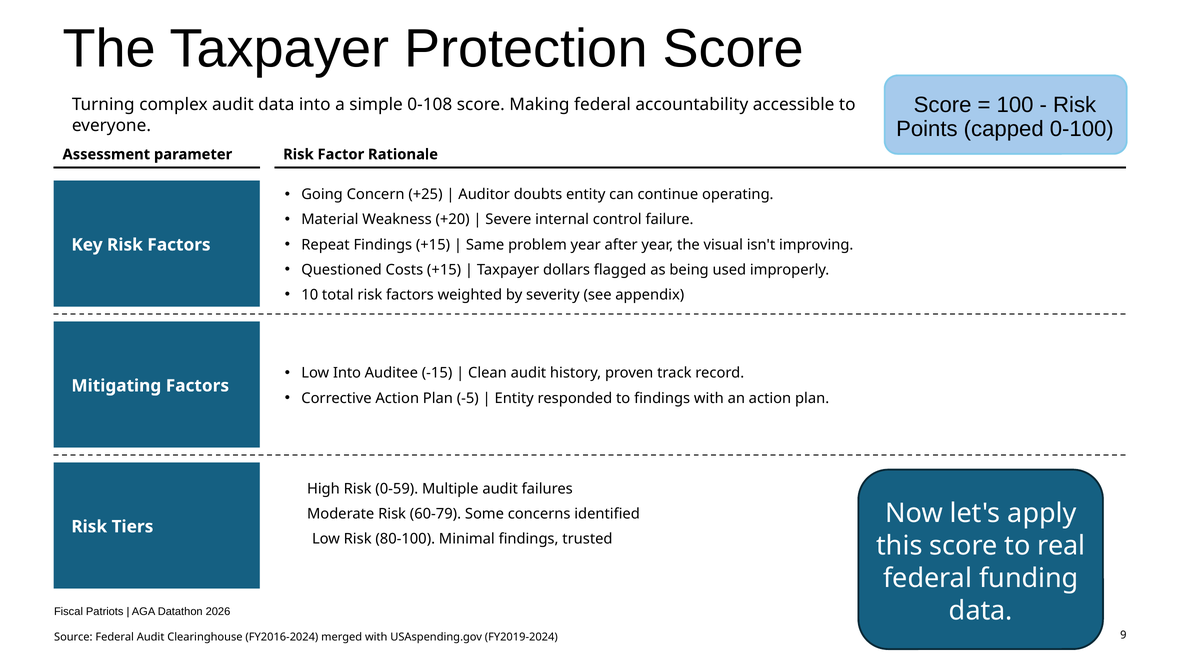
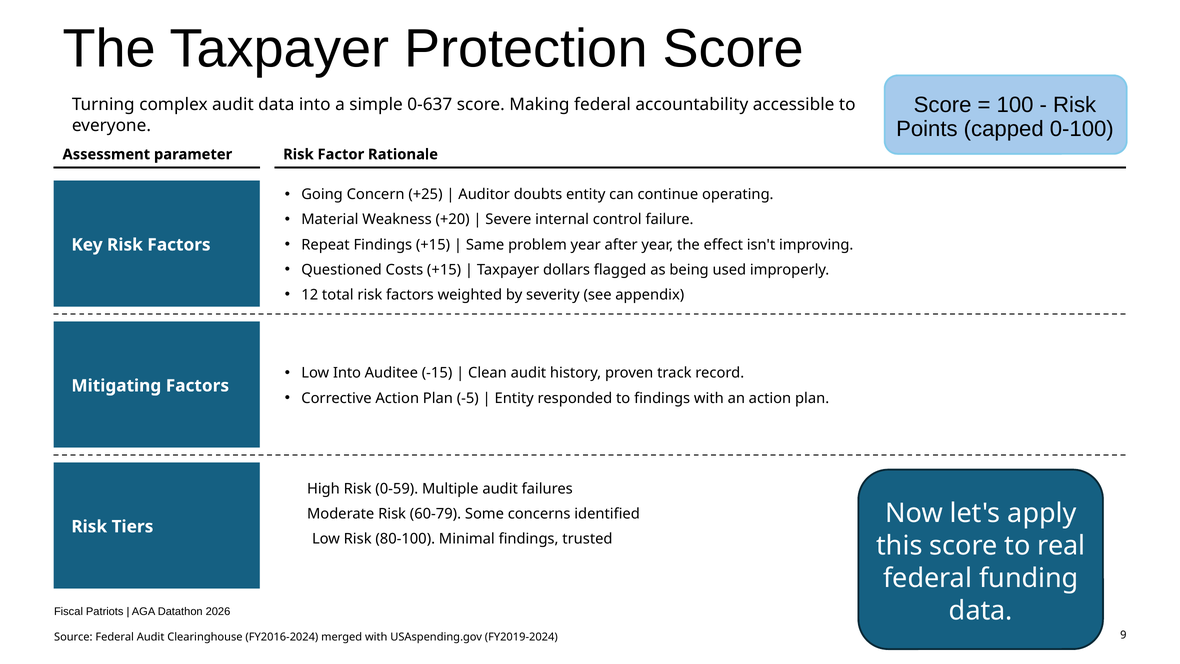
0-108: 0-108 -> 0-637 (430, 105)
visual: visual -> effect (723, 245)
10: 10 -> 12 (310, 295)
